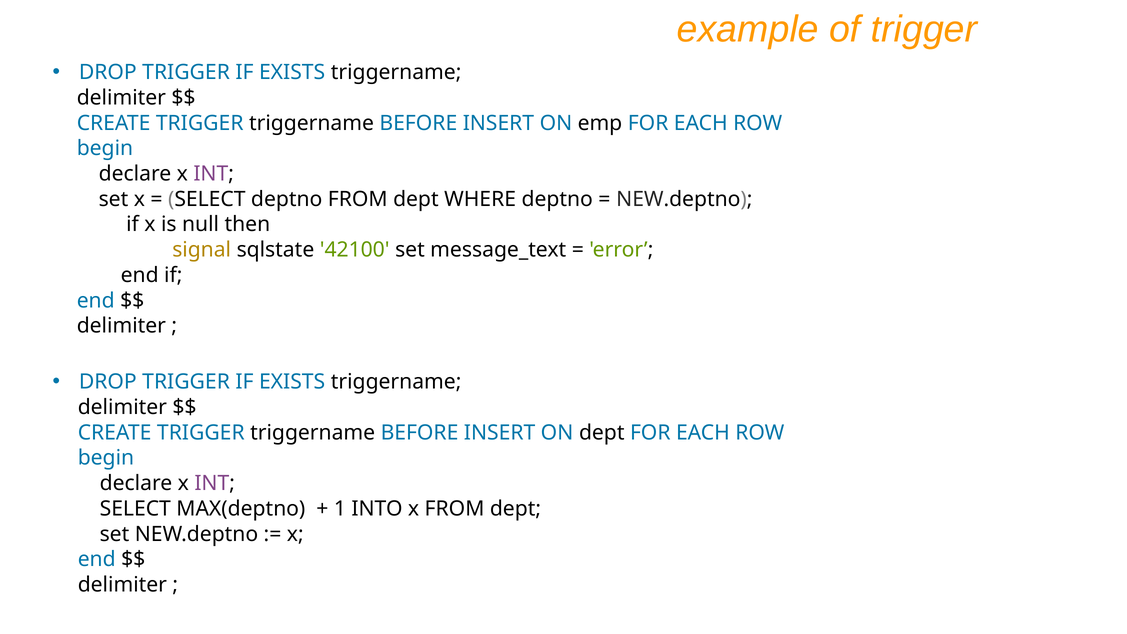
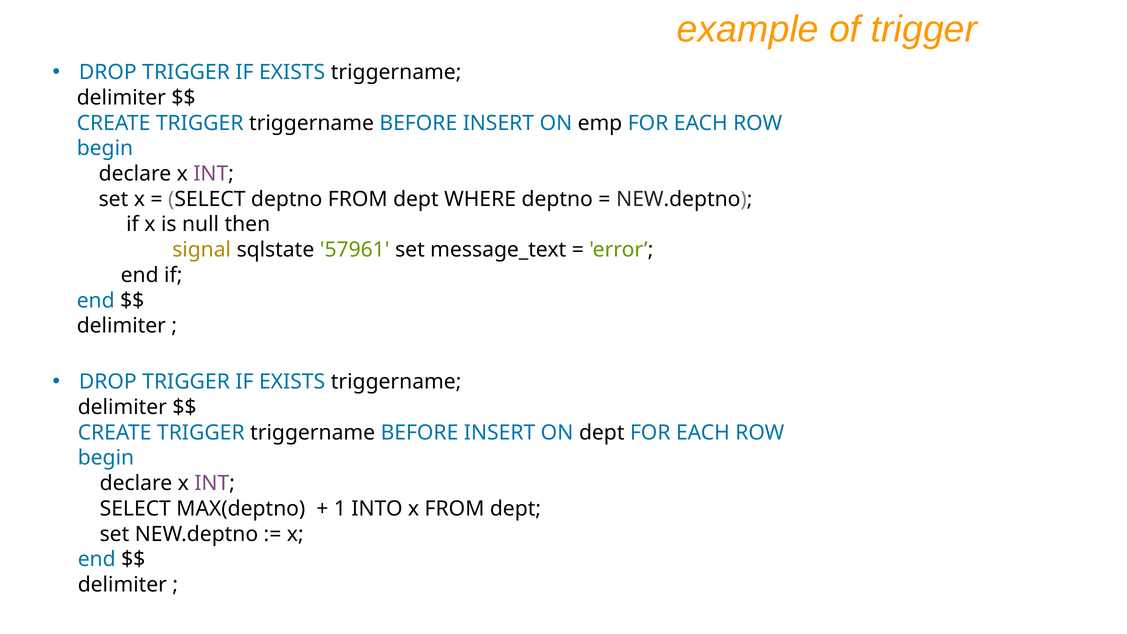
42100: 42100 -> 57961 (355, 250)
